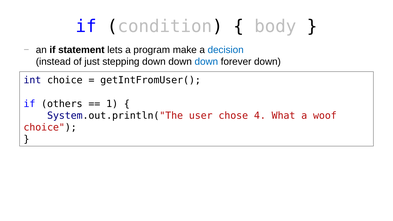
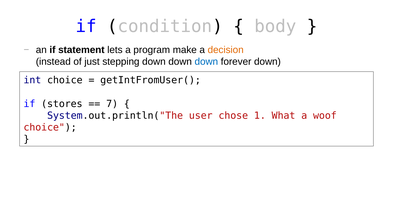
decision colour: blue -> orange (226, 50)
others: others -> stores (62, 104)
1: 1 -> 7 (112, 104)
4: 4 -> 1 (260, 116)
